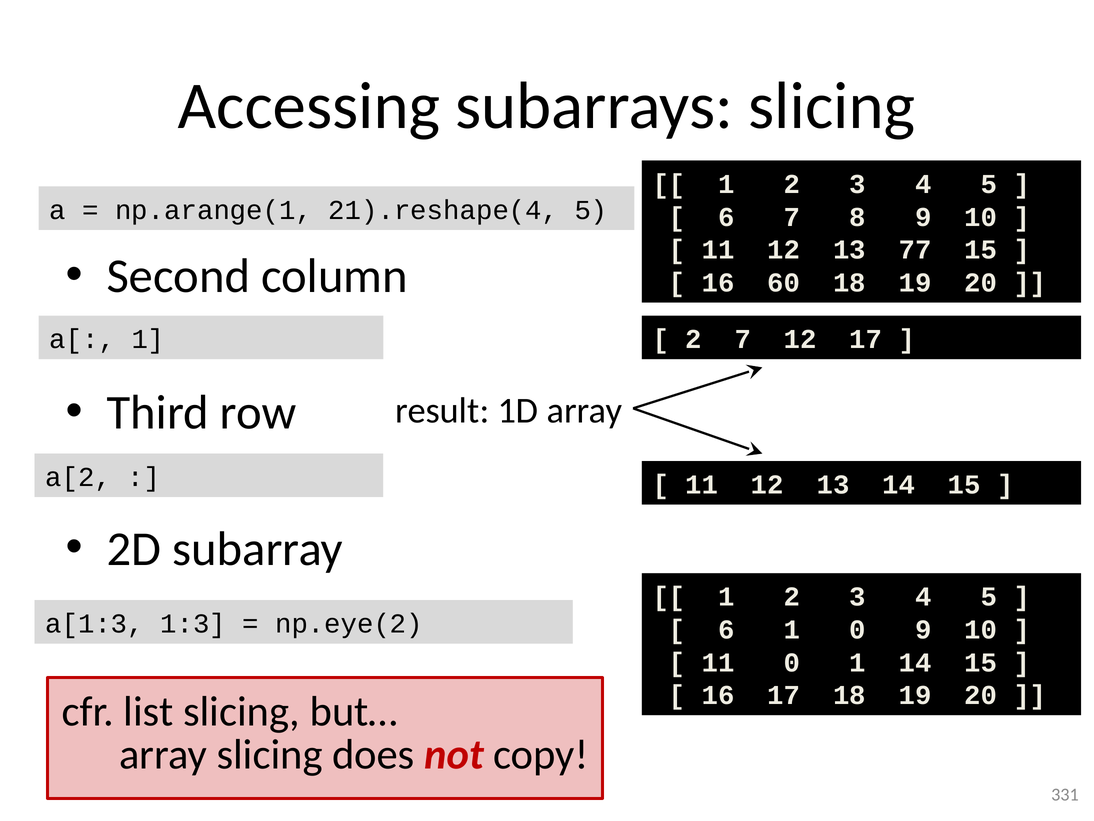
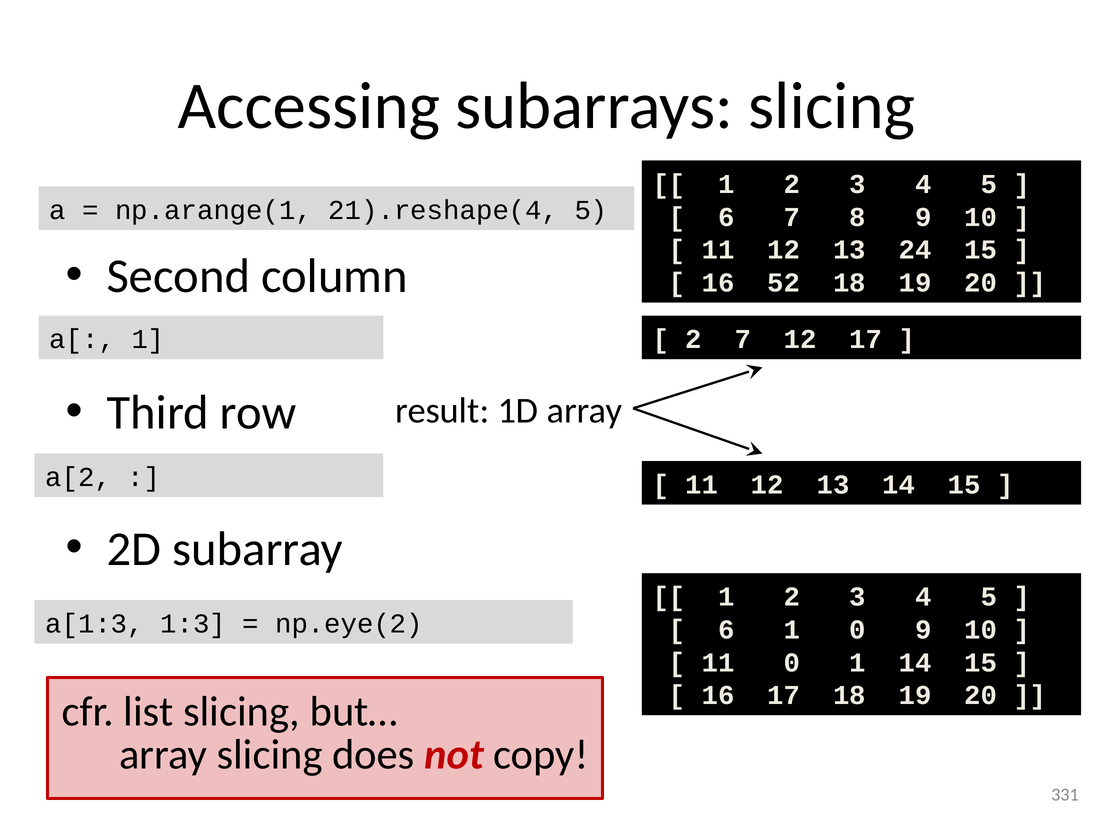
77: 77 -> 24 (915, 250)
60: 60 -> 52 (784, 283)
